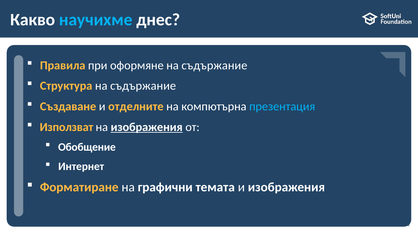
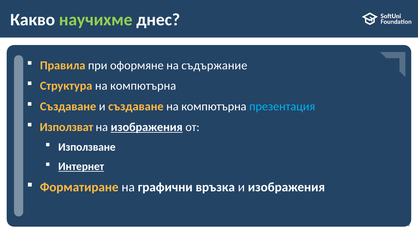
научихме colour: light blue -> light green (96, 20)
съдържание: съдържание -> компютърна (143, 86)
и отделните: отделните -> създаване (136, 107)
Обобщение: Обобщение -> Използване (87, 147)
Интернет underline: none -> present (81, 167)
темата: темата -> връзка (215, 187)
